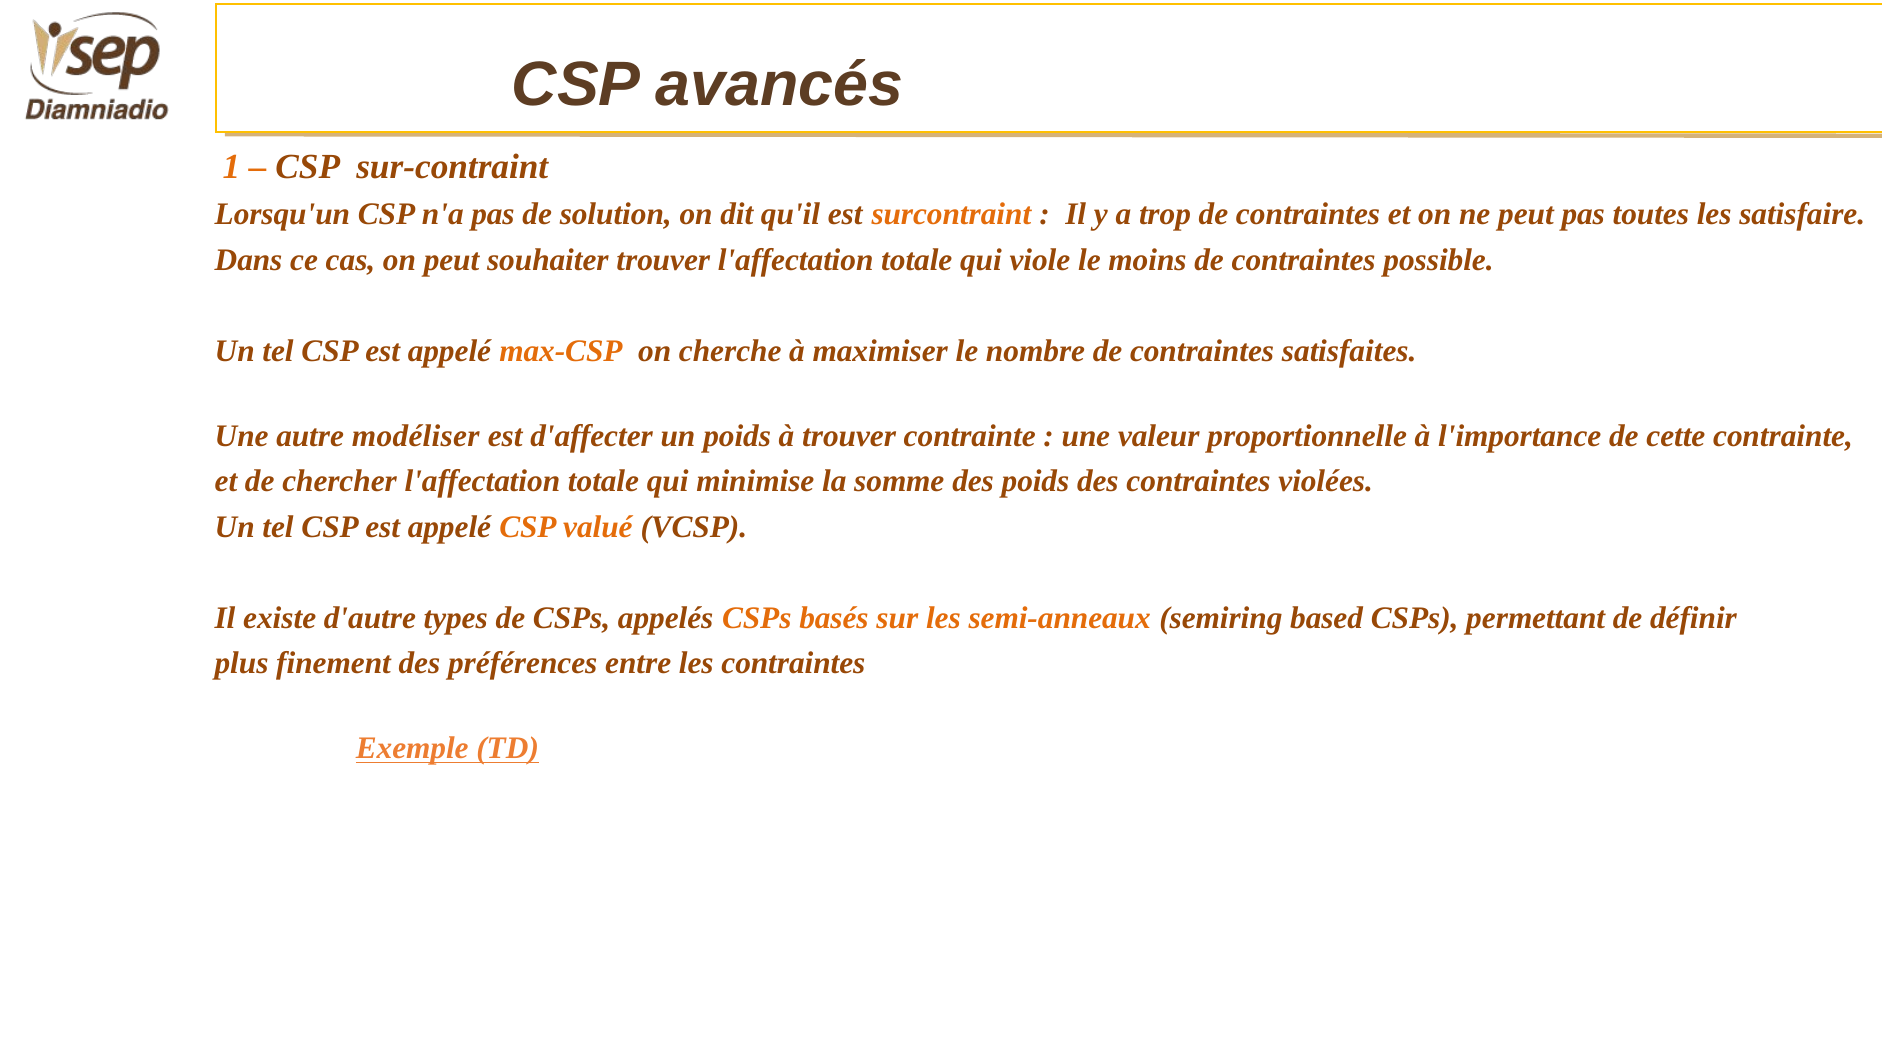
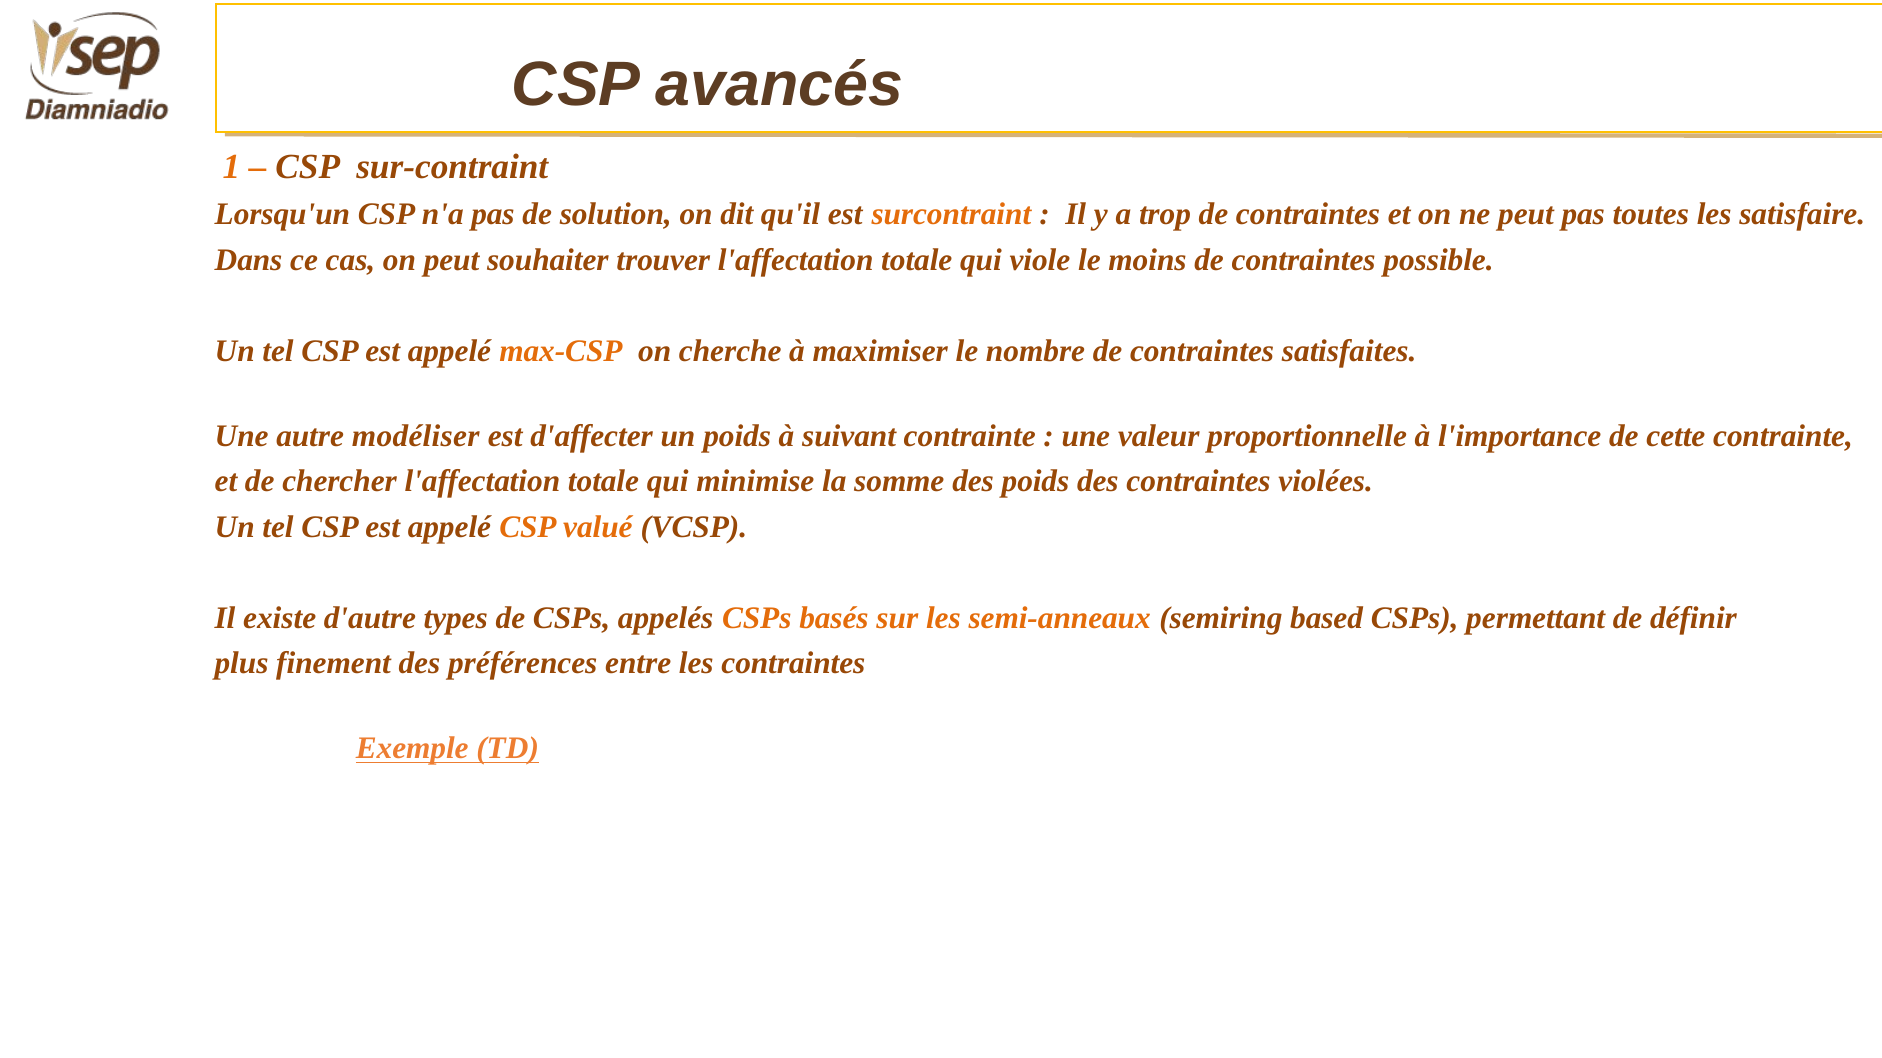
à trouver: trouver -> suivant (849, 436)
